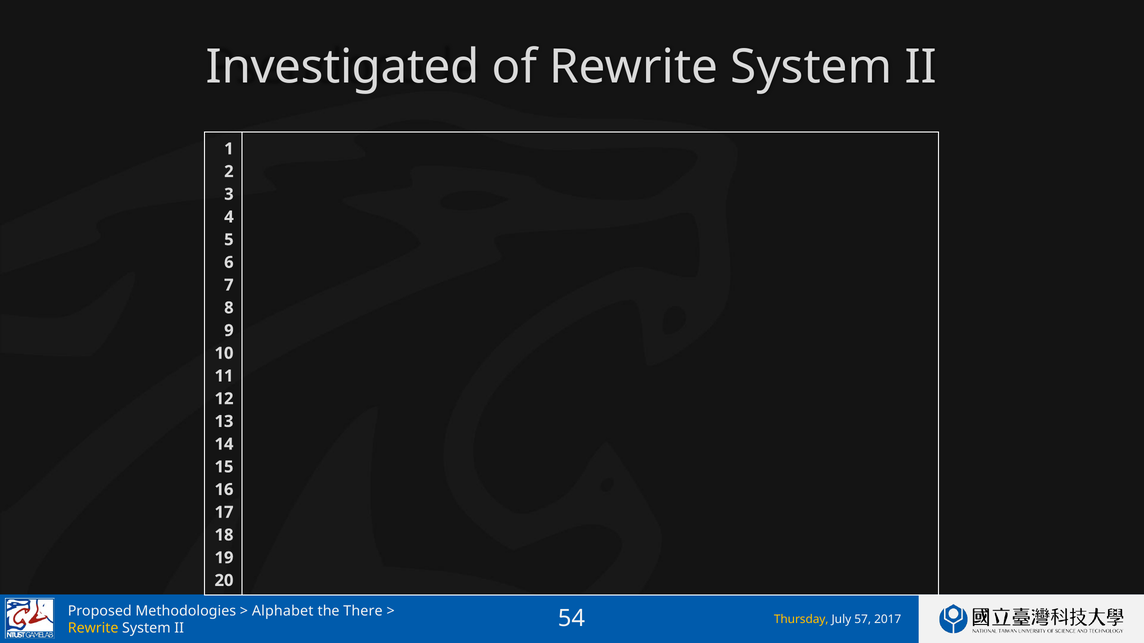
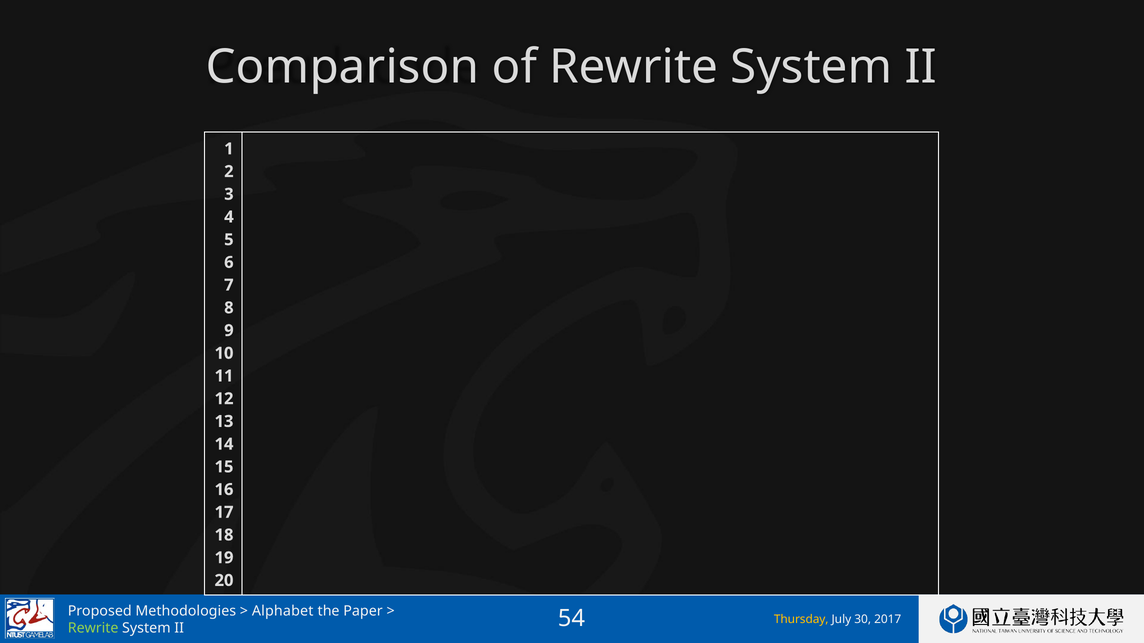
Investigated: Investigated -> Comparison (343, 67)
There: There -> Paper (363, 612)
57: 57 -> 30 (863, 620)
Rewrite colour: yellow -> light green (93, 629)
